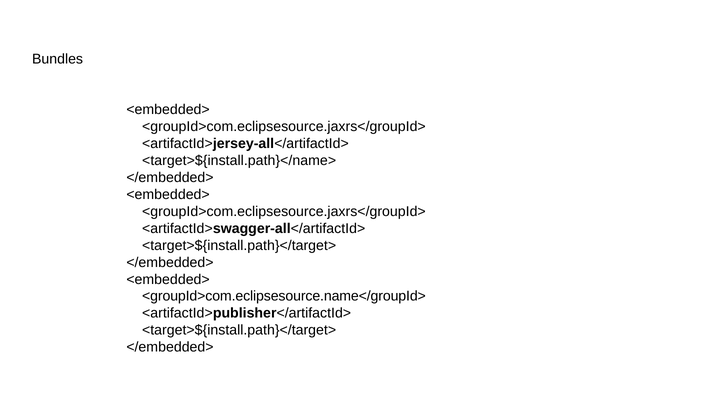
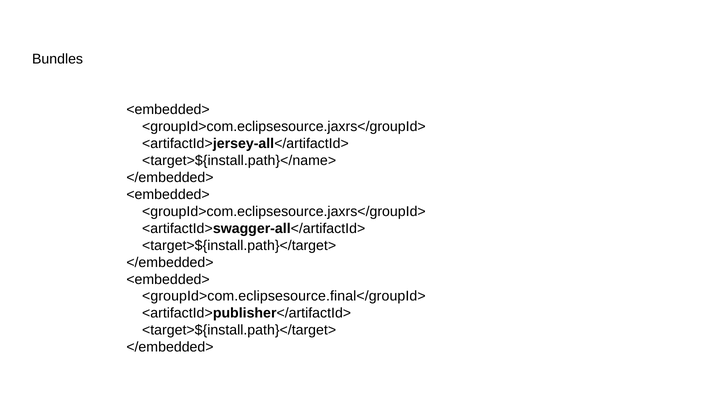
<groupId>com.eclipsesource.name</groupId>: <groupId>com.eclipsesource.name</groupId> -> <groupId>com.eclipsesource.final</groupId> (284, 296)
